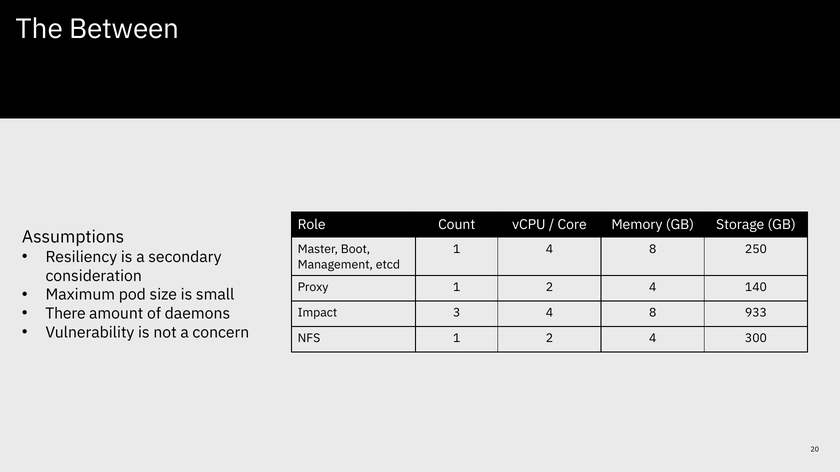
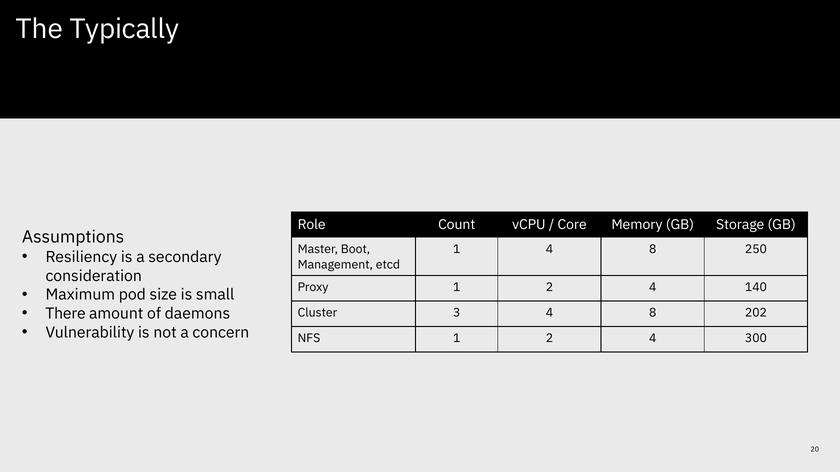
Between: Between -> Typically (124, 29)
Impact: Impact -> Cluster (317, 313)
933: 933 -> 202 (756, 313)
